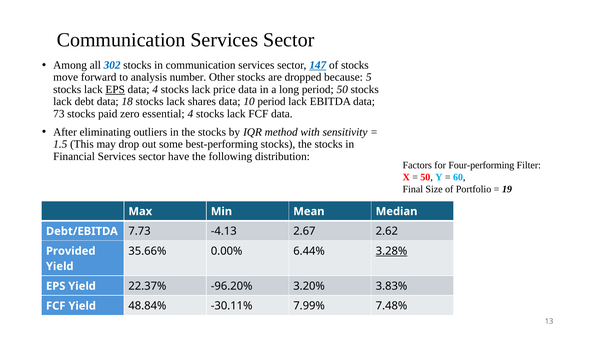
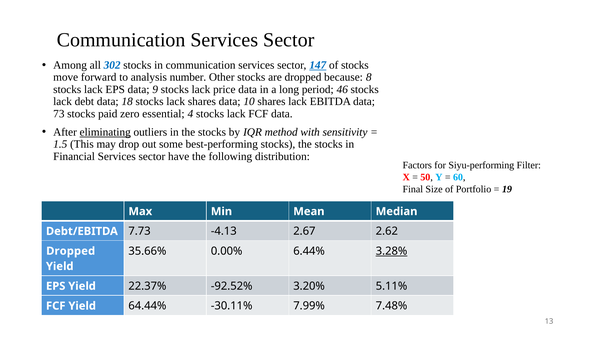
5: 5 -> 8 (369, 77)
EPS underline: present -> none (115, 89)
data 4: 4 -> 9 (155, 89)
period 50: 50 -> 46 (342, 89)
10 period: period -> shares (271, 102)
eliminating underline: none -> present (105, 132)
Four-performing: Four-performing -> Siyu-performing (481, 165)
Provided: Provided -> Dropped (71, 251)
-96.20%: -96.20% -> -92.52% (232, 286)
3.83%: 3.83% -> 5.11% (391, 286)
48.84%: 48.84% -> 64.44% (147, 306)
